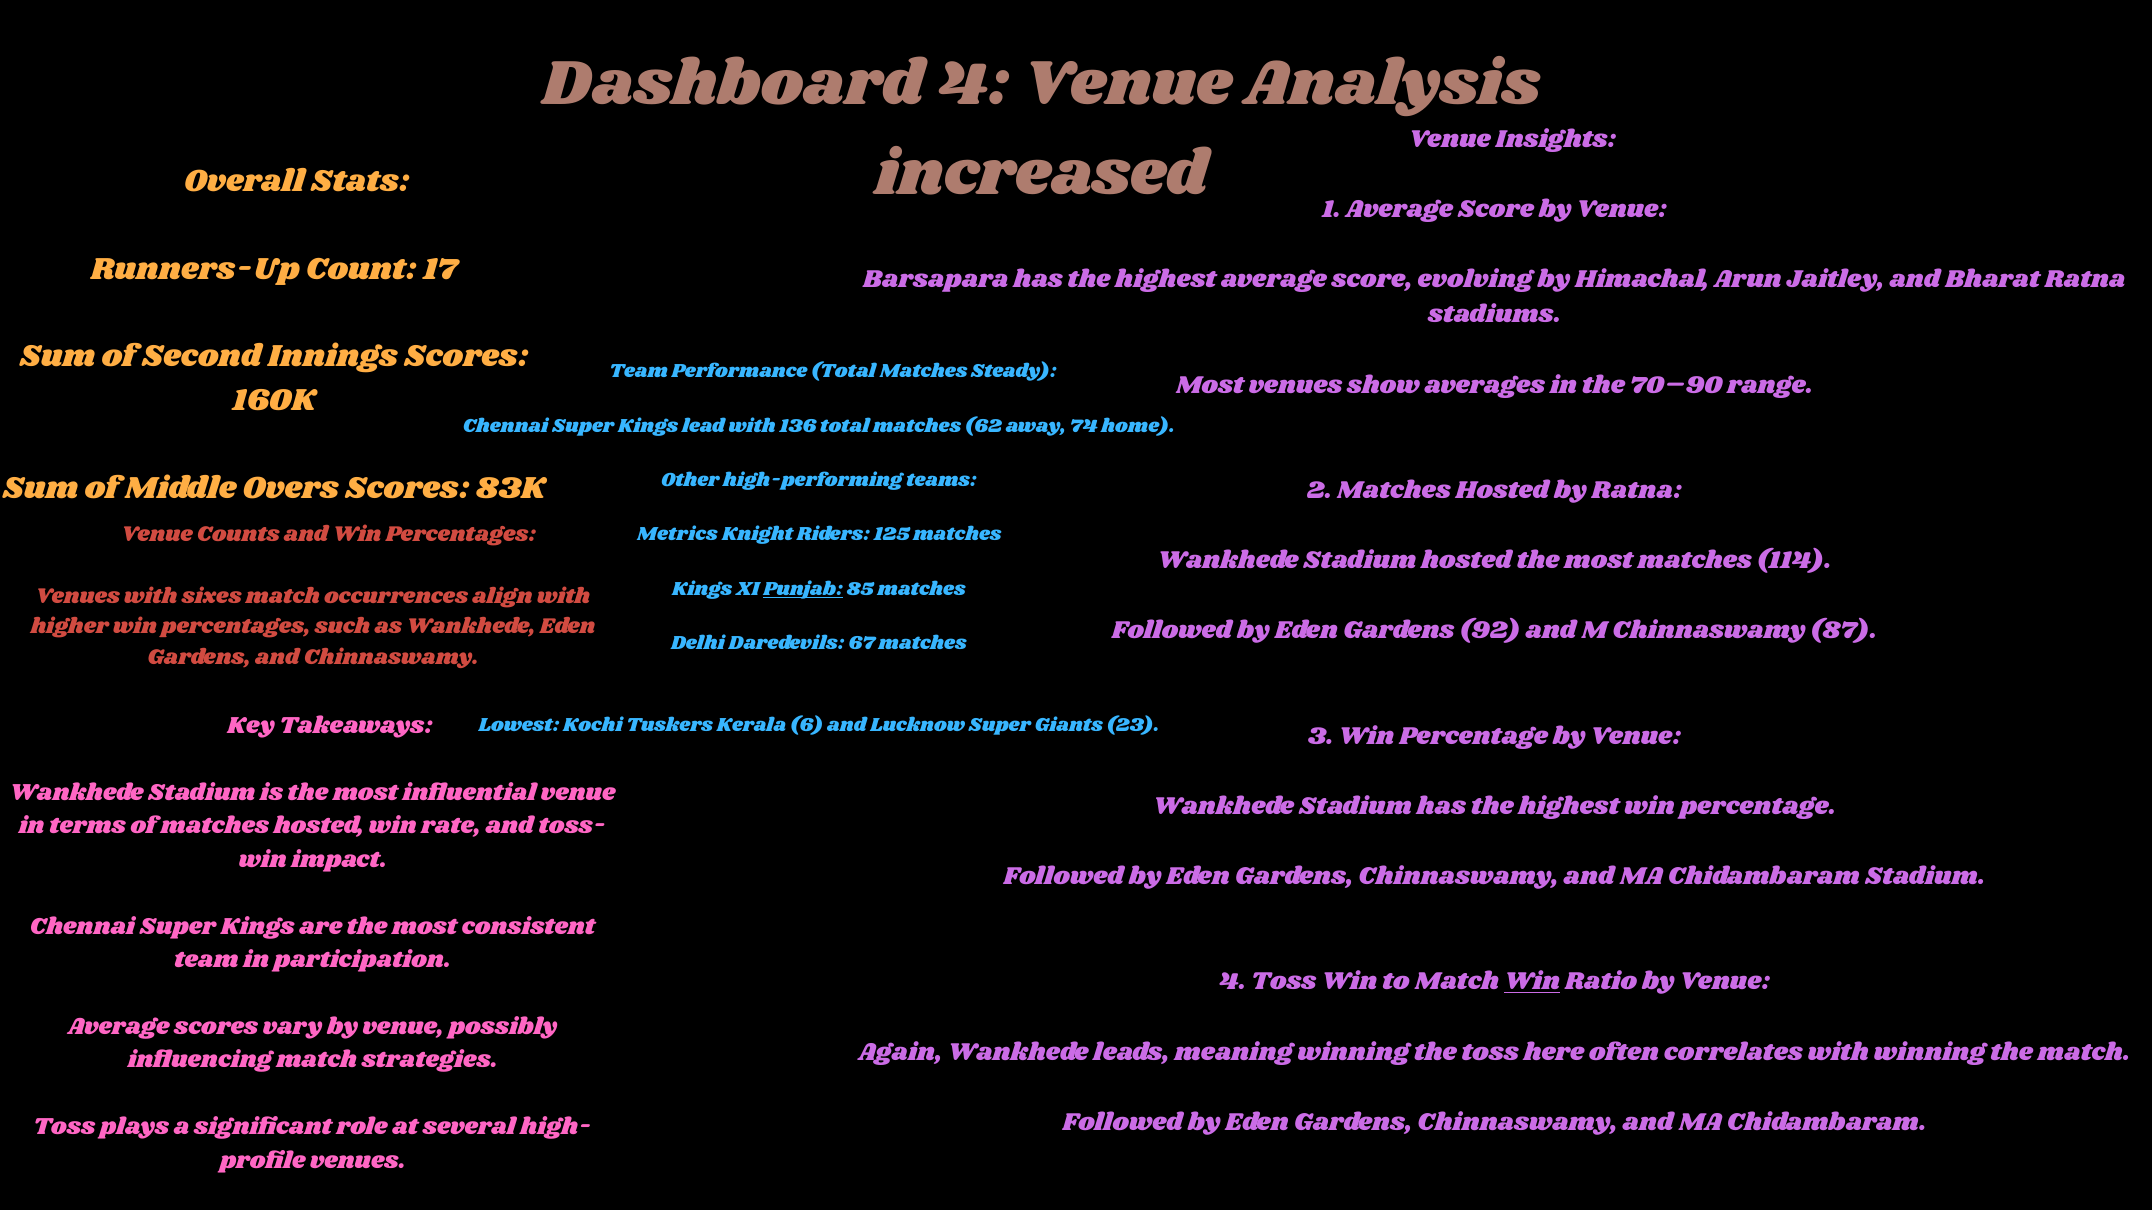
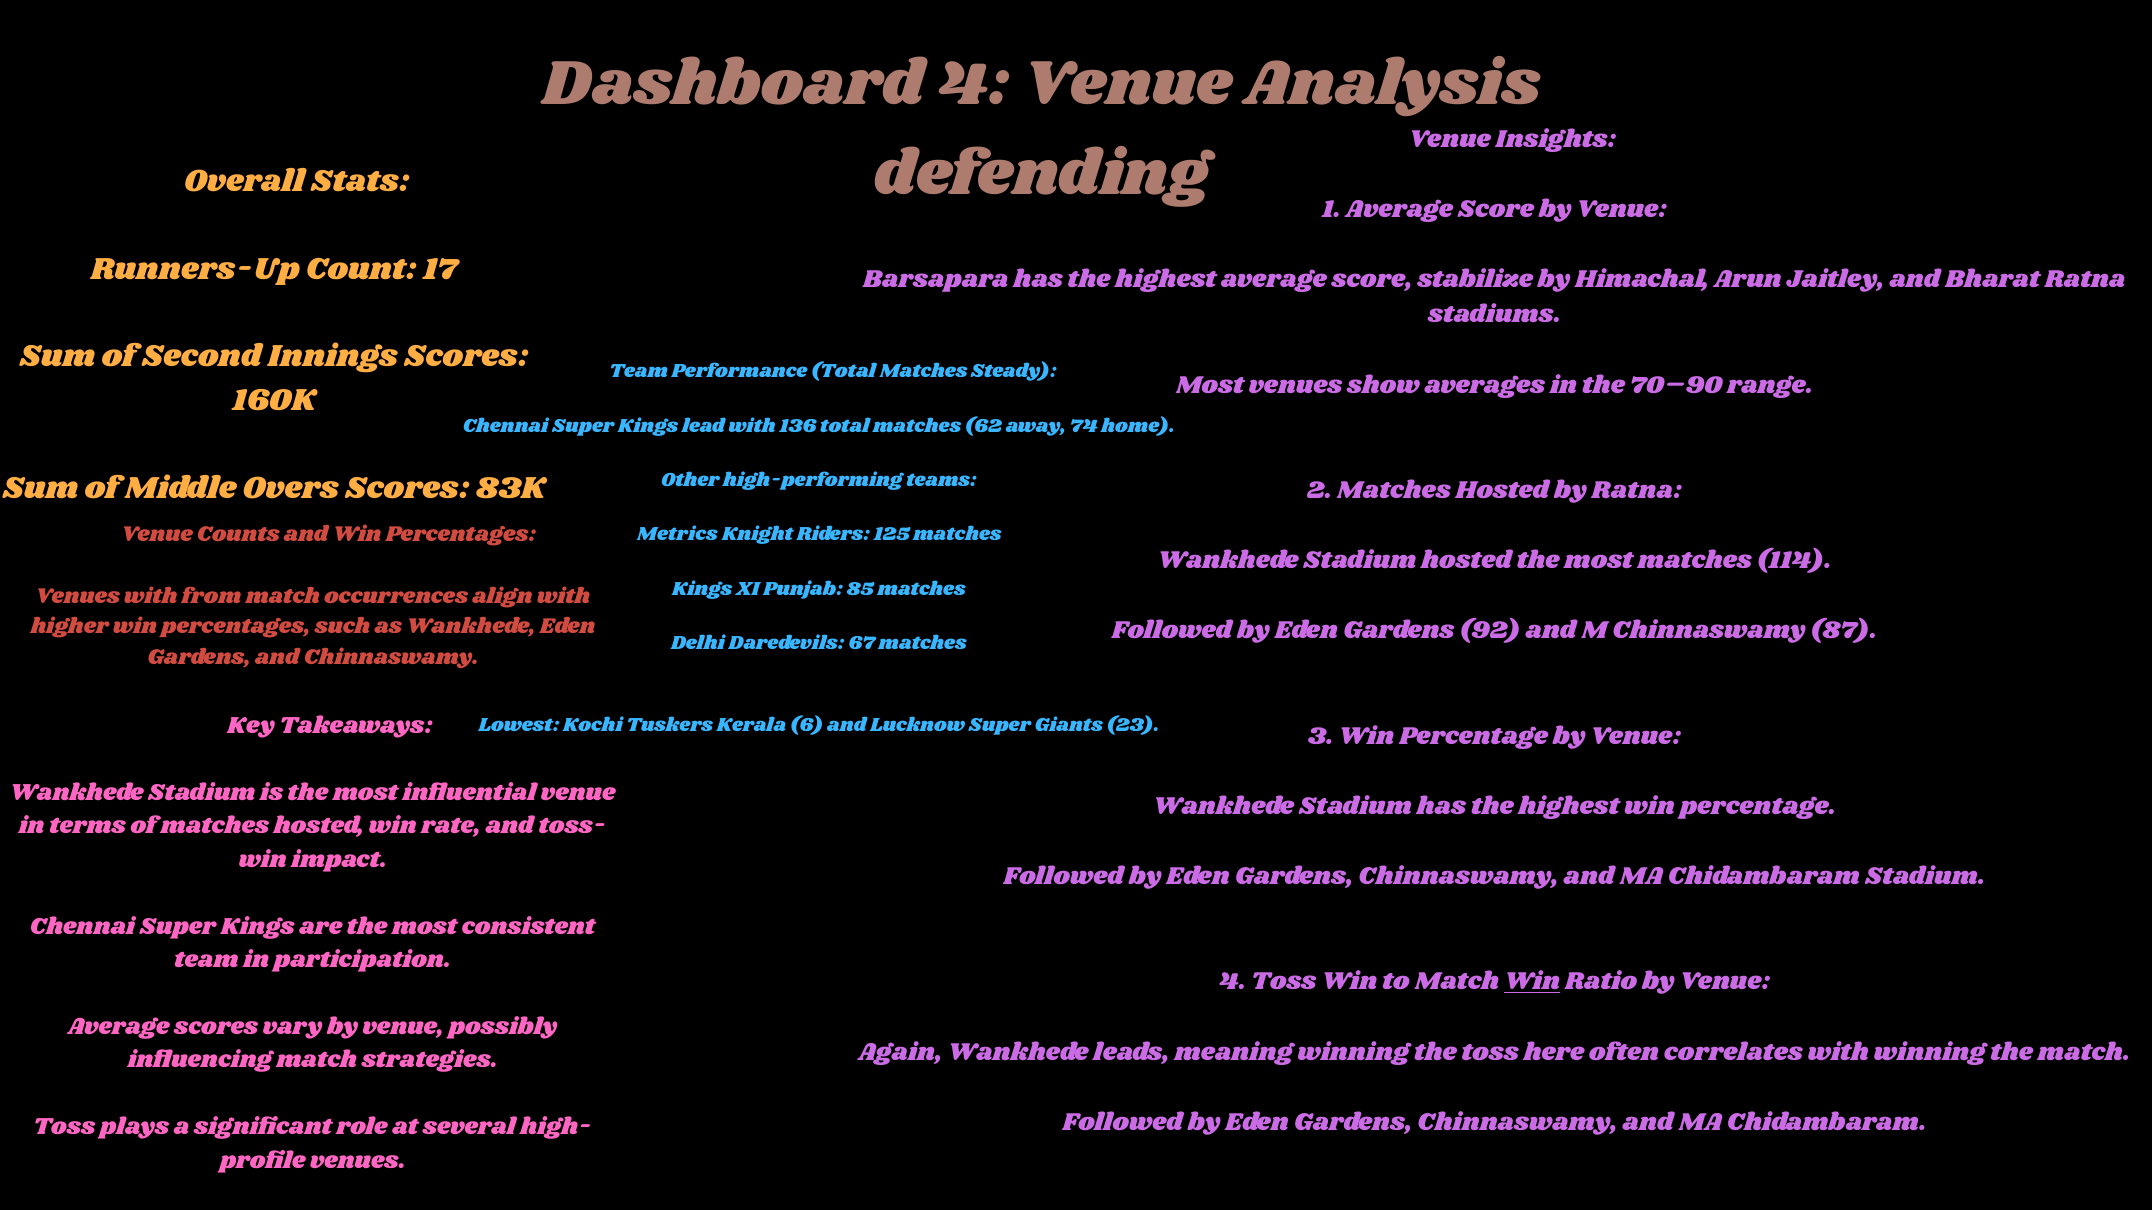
increased: increased -> defending (1042, 174)
evolving: evolving -> stabilize (1475, 280)
Punjab underline: present -> none (803, 589)
sixes: sixes -> from (212, 596)
